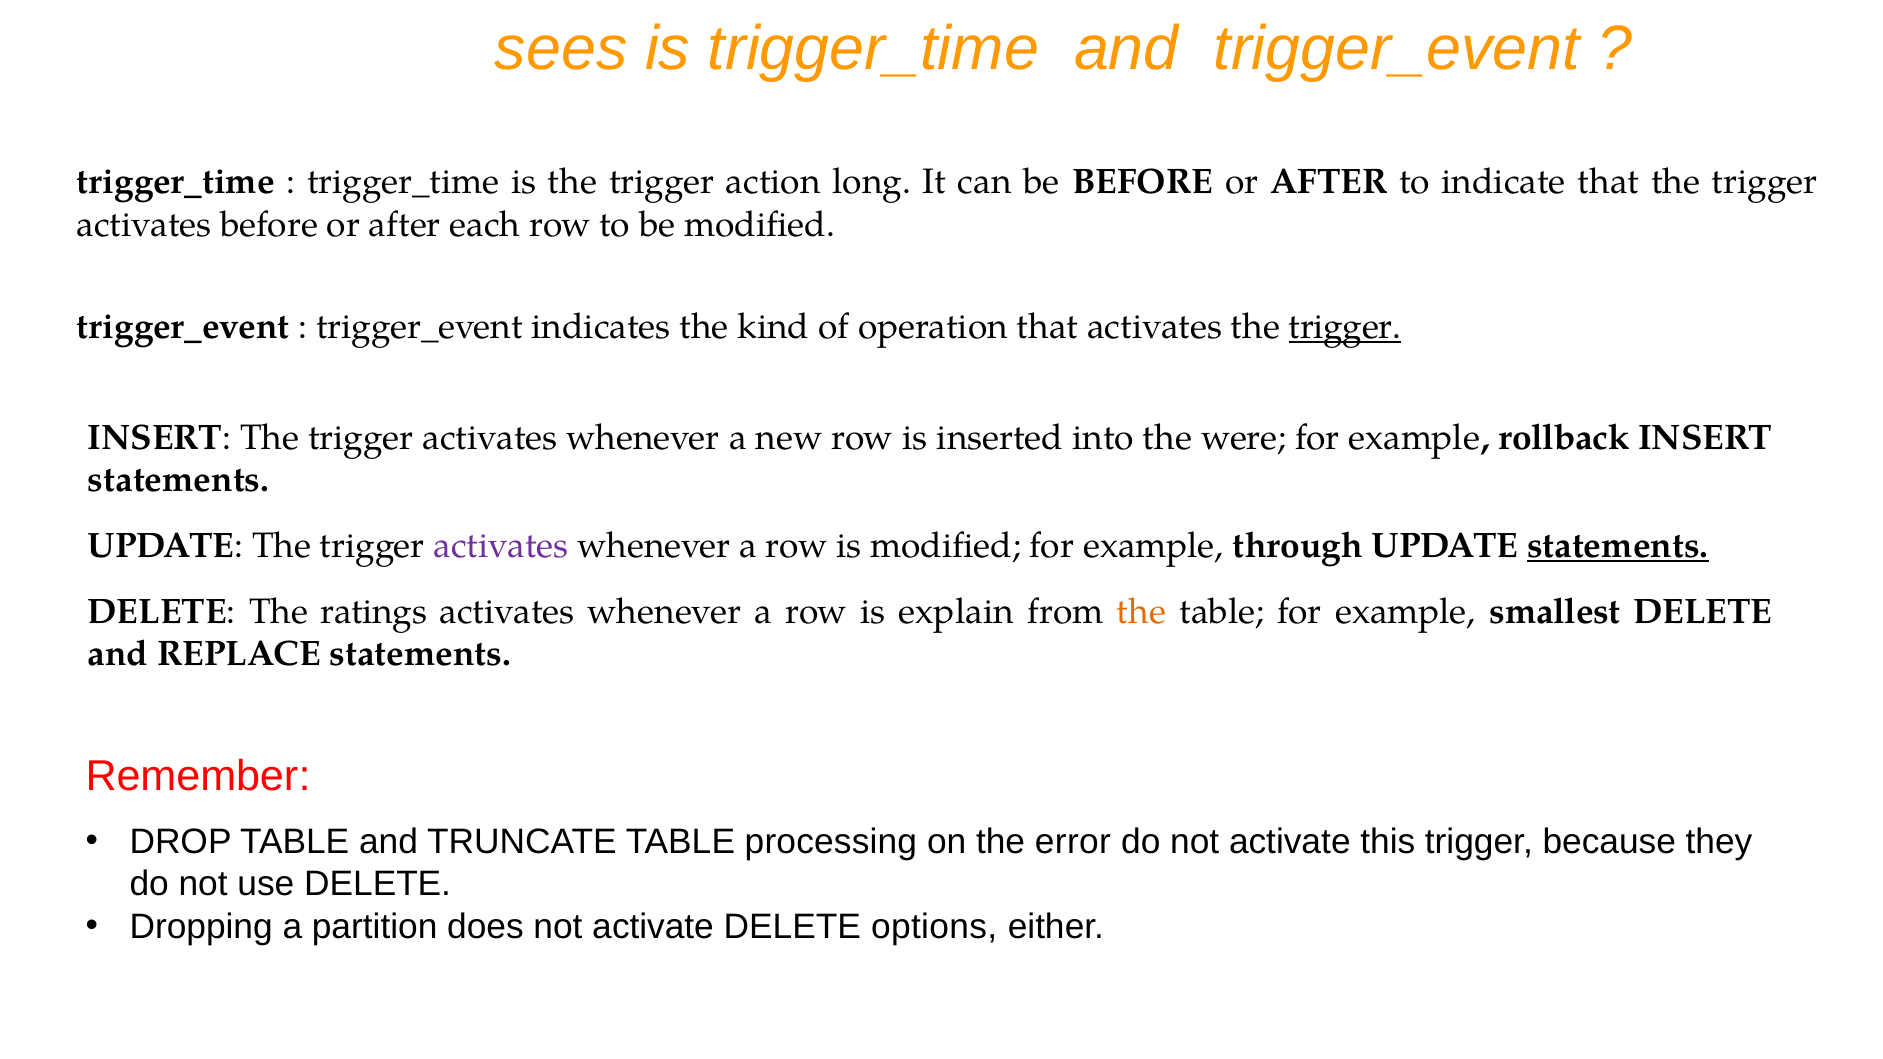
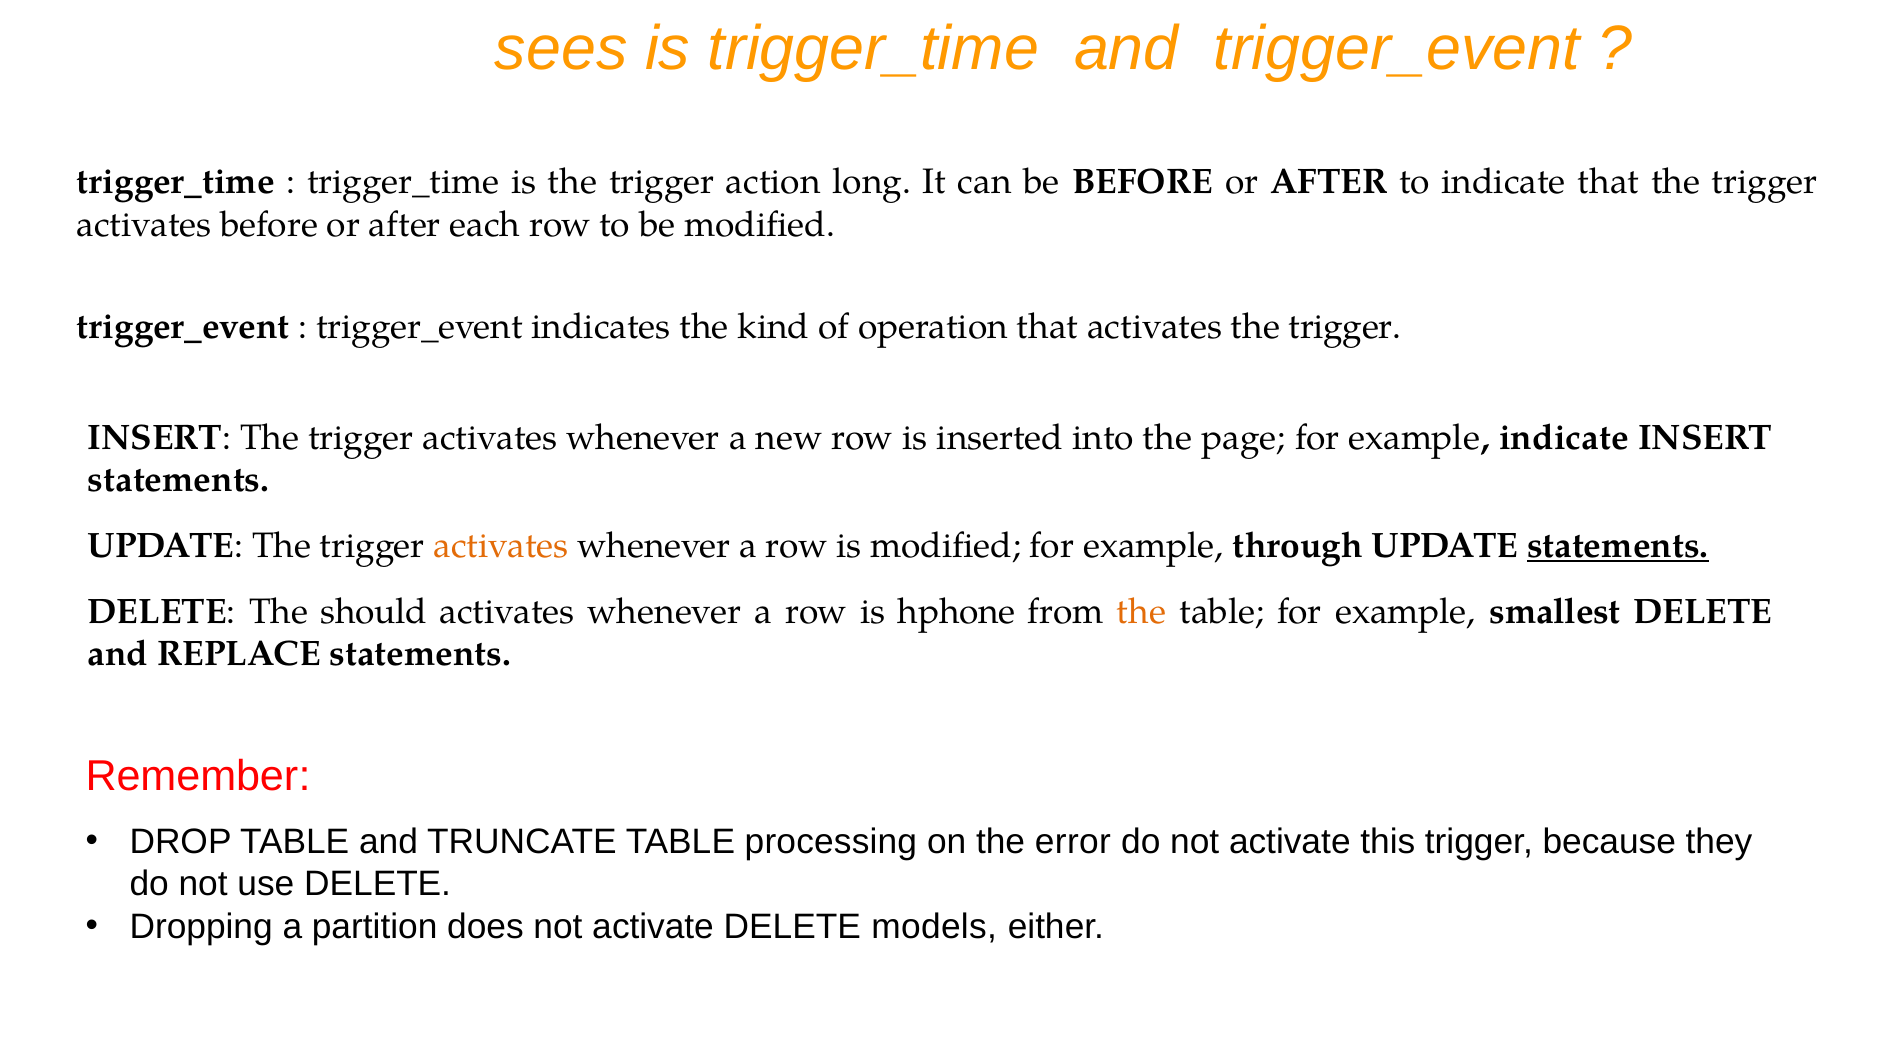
trigger underline: present -> none (1345, 327)
were: were -> page (1243, 438)
example rollback: rollback -> indicate (1564, 438)
activates colour: purple -> orange (501, 546)
ratings: ratings -> should (374, 612)
explain: explain -> hphone (957, 612)
options: options -> models (934, 927)
